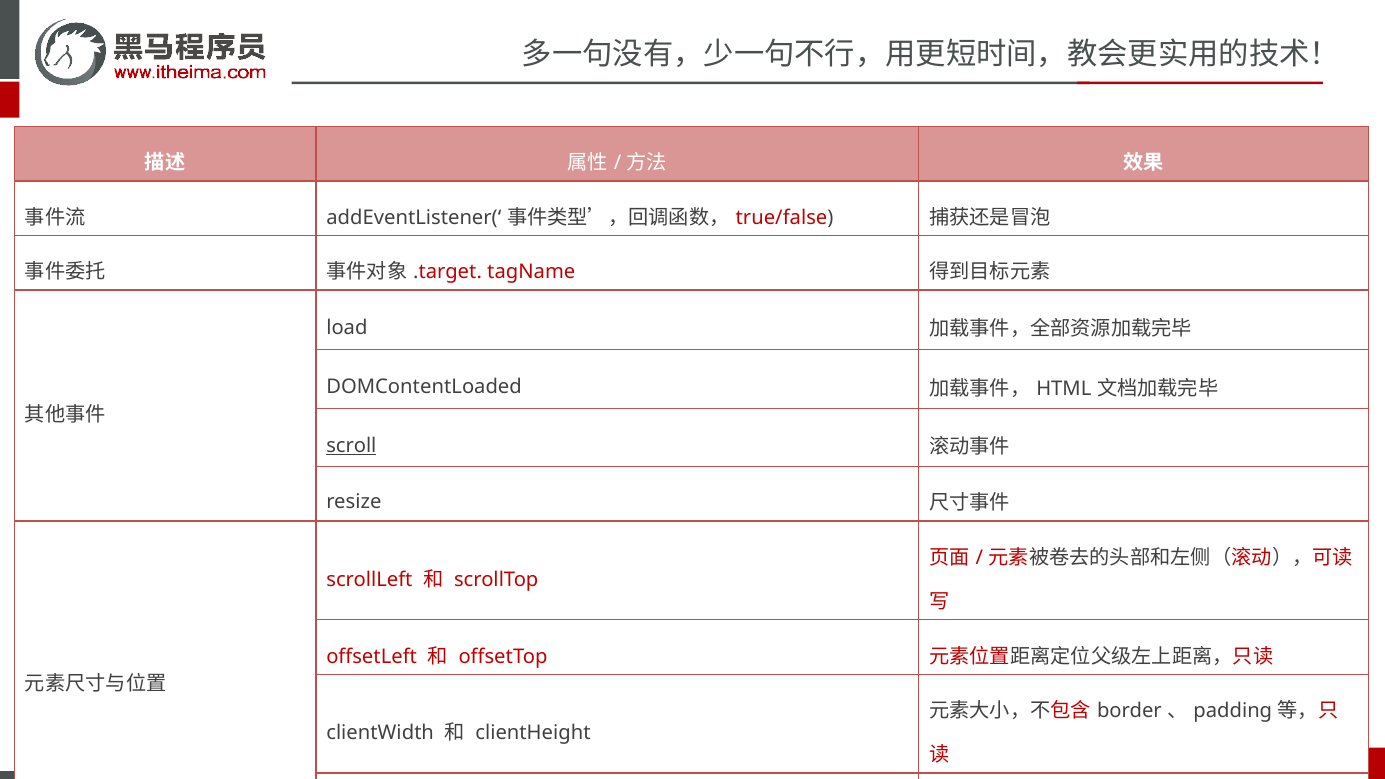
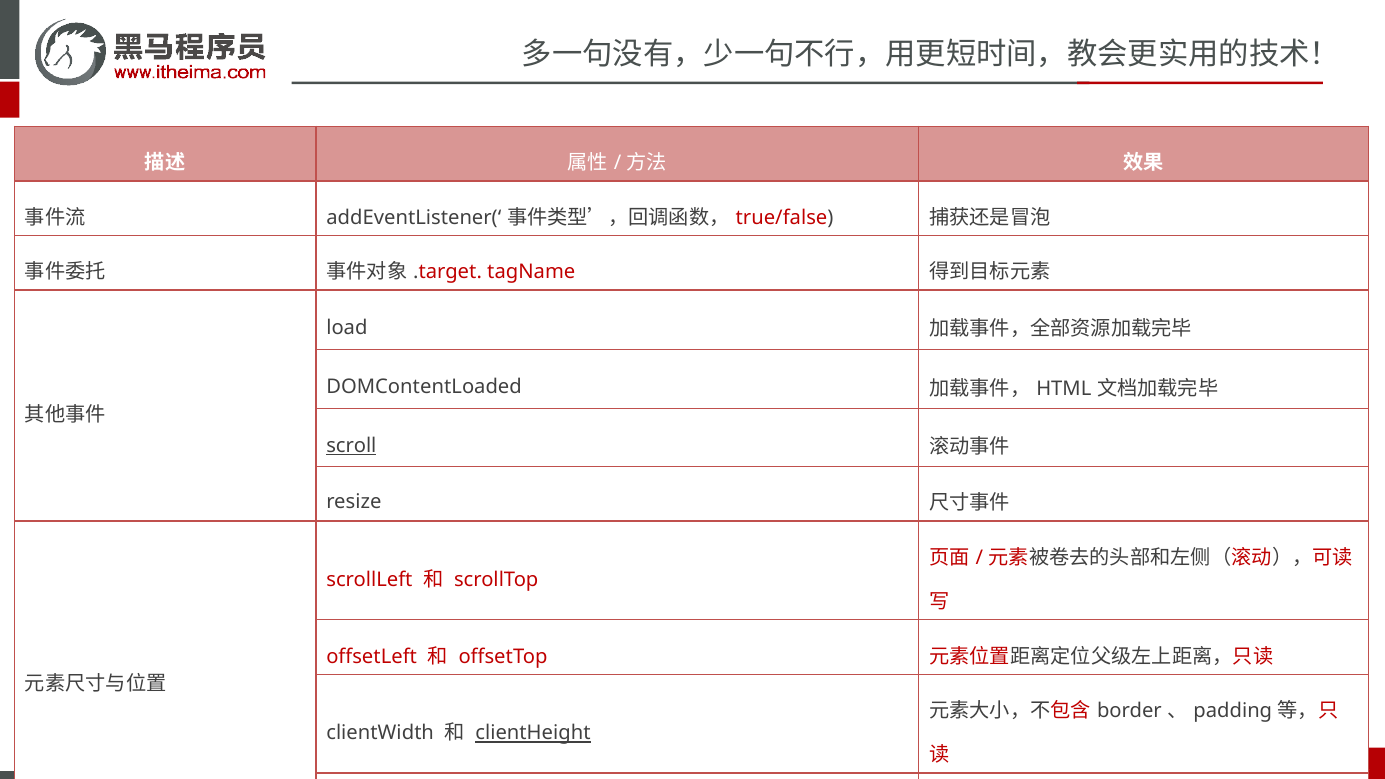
clientHeight underline: none -> present (533, 733)
